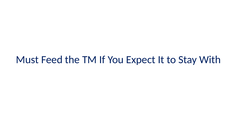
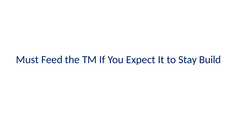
With: With -> Build (210, 60)
